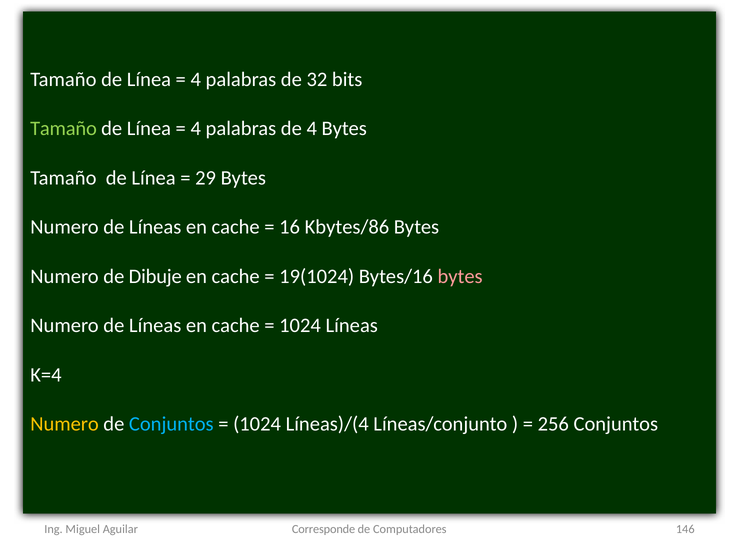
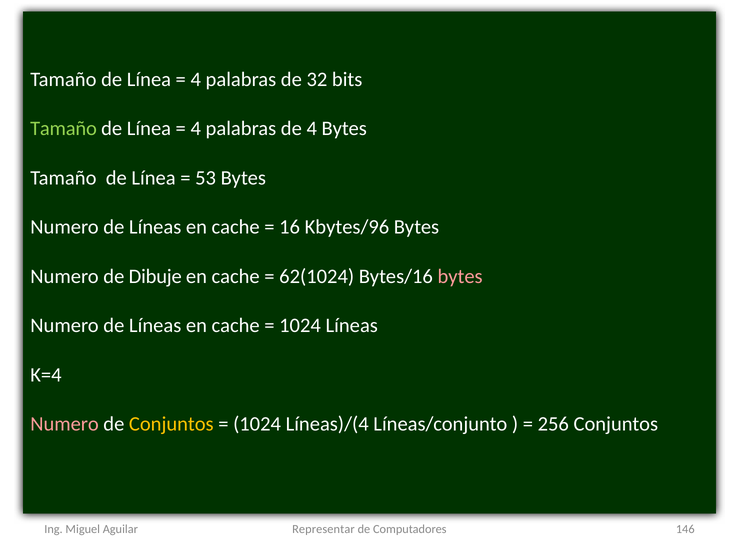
29: 29 -> 53 (206, 178)
Kbytes/86: Kbytes/86 -> Kbytes/96 (347, 227)
19(1024: 19(1024 -> 62(1024 (317, 276)
Numero colour: yellow -> pink (65, 424)
Conjuntos colour: light blue -> yellow (171, 424)
Corresponde: Corresponde -> Representar (323, 529)
